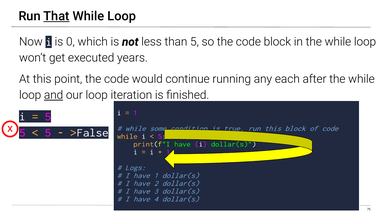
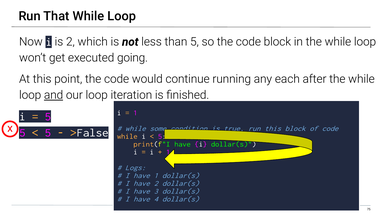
That underline: present -> none (56, 16)
is 0: 0 -> 2 (70, 42)
years: years -> going (132, 58)
